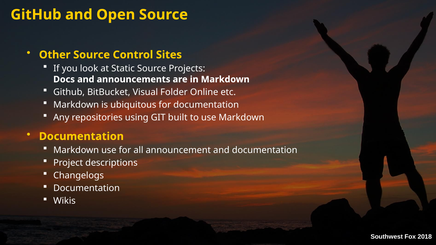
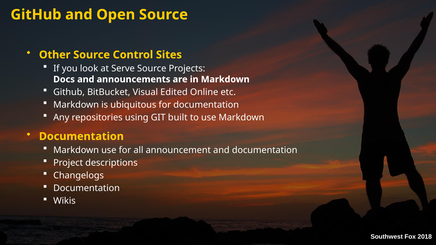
Static: Static -> Serve (123, 69)
Folder: Folder -> Edited (174, 92)
